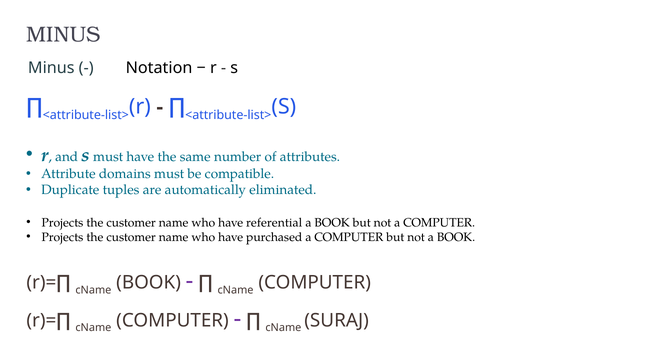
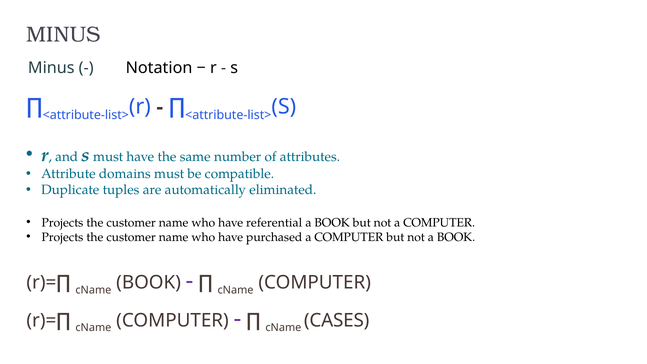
SURAJ: SURAJ -> CASES (337, 320)
